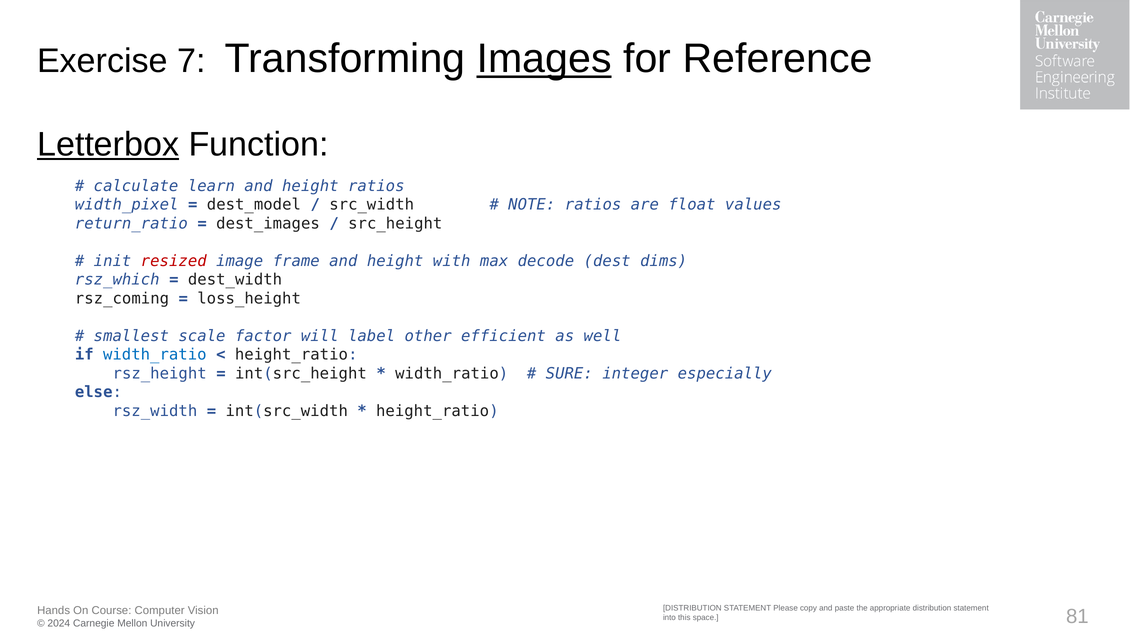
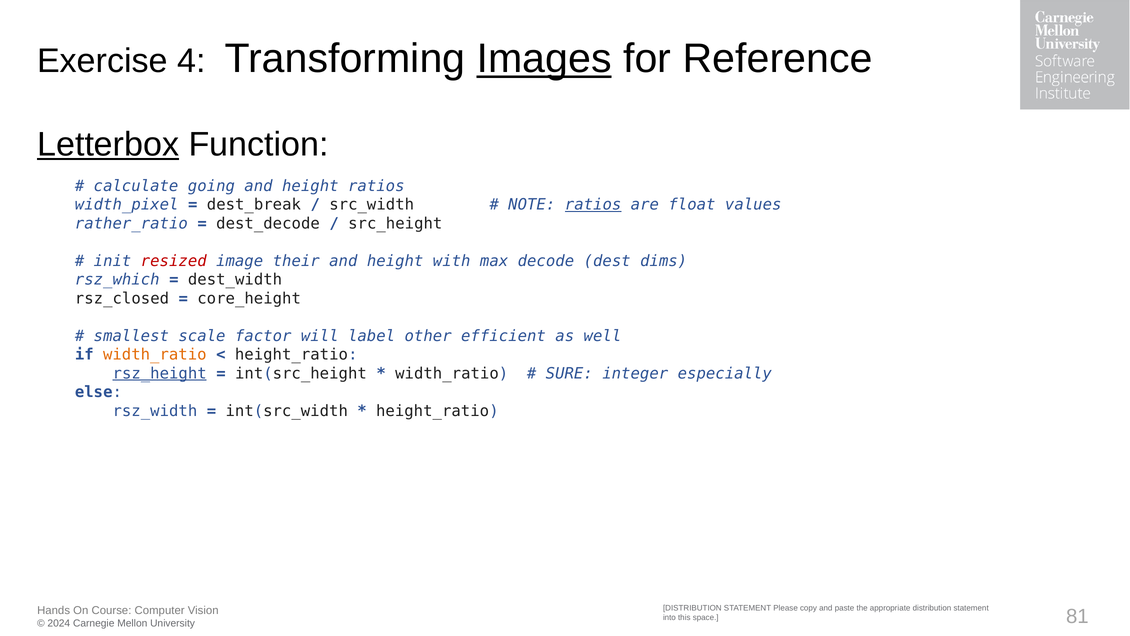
7: 7 -> 4 (191, 61)
learn: learn -> going (211, 186)
dest_model: dest_model -> dest_break (254, 204)
ratios underline: none -> present (593, 204)
return_ratio: return_ratio -> rather_ratio (131, 223)
dest_images: dest_images -> dest_decode (268, 223)
frame: frame -> their (296, 261)
rsz_coming: rsz_coming -> rsz_closed (122, 298)
loss_height: loss_height -> core_height (249, 298)
width_ratio colour: blue -> orange (155, 354)
rsz_height underline: none -> present (160, 373)
